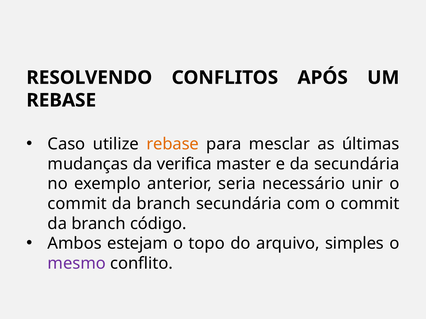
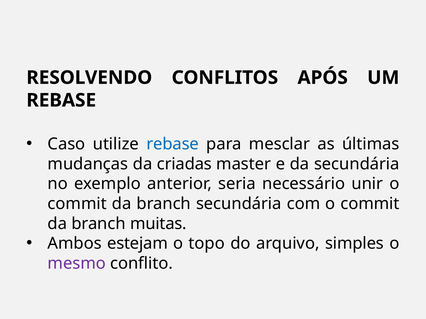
rebase colour: orange -> blue (173, 144)
verifica: verifica -> criadas (184, 164)
código: código -> muitas (158, 224)
